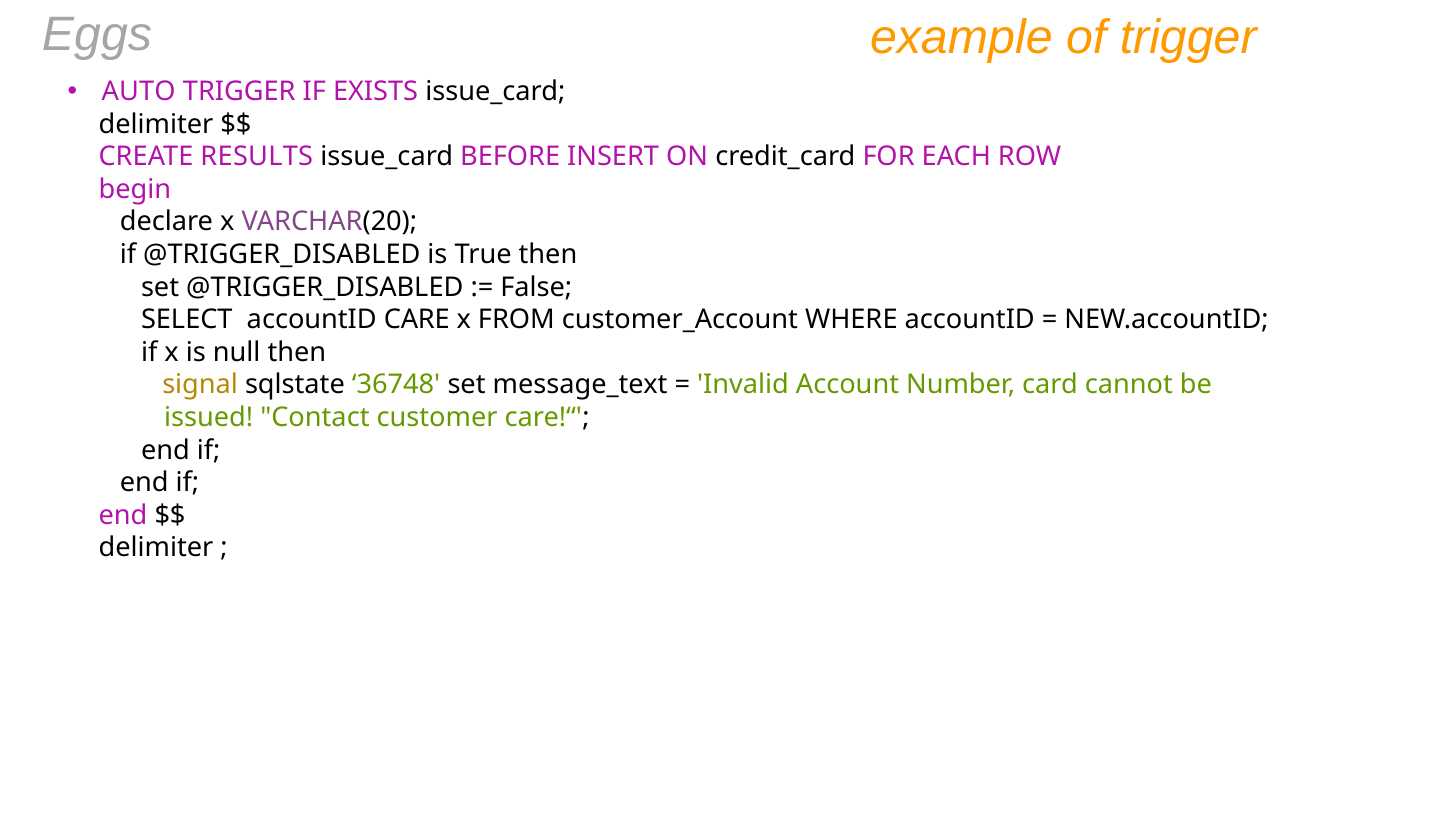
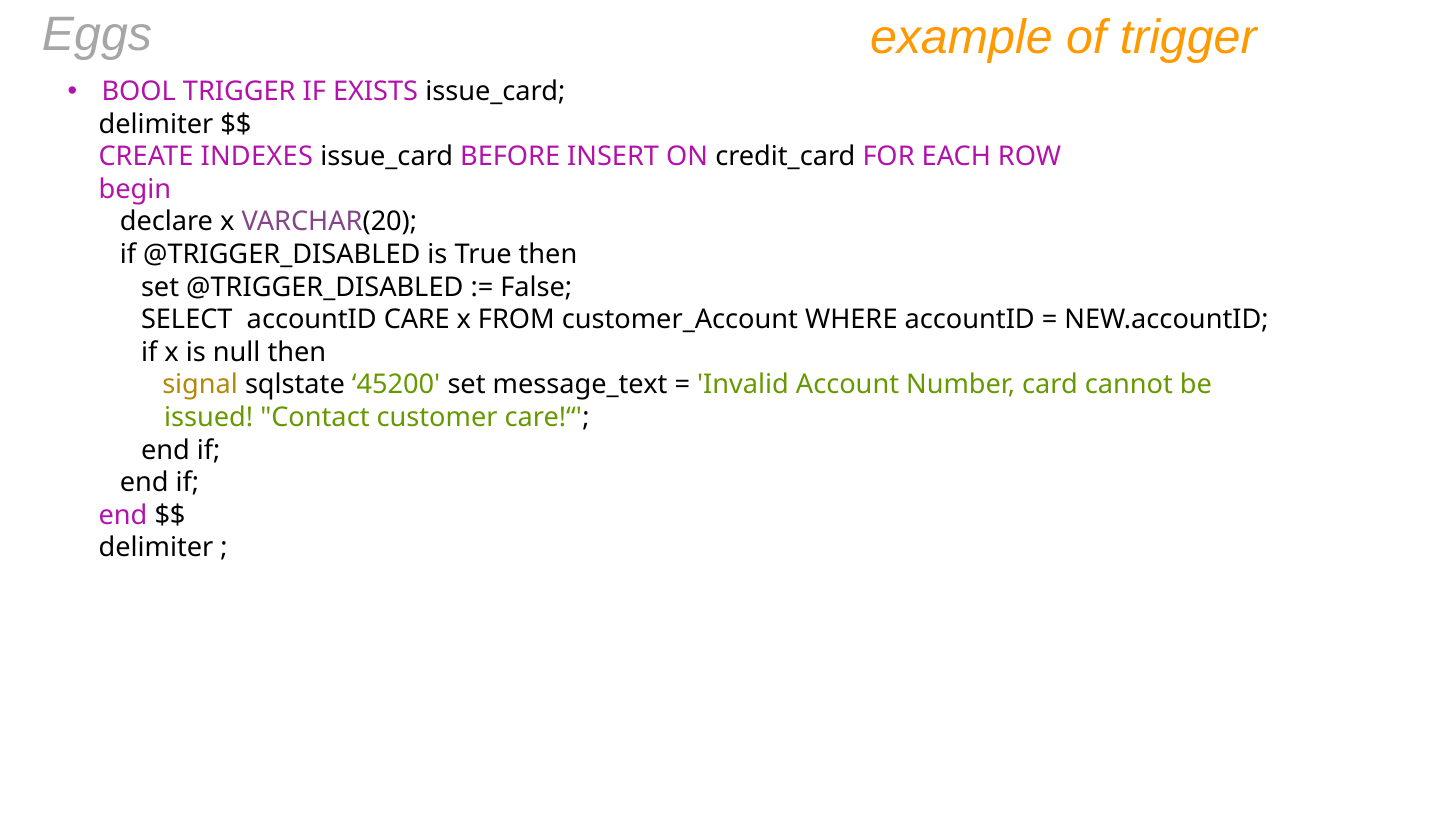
AUTO: AUTO -> BOOL (139, 92)
RESULTS: RESULTS -> INDEXES (257, 157)
36748: 36748 -> 45200 (396, 385)
